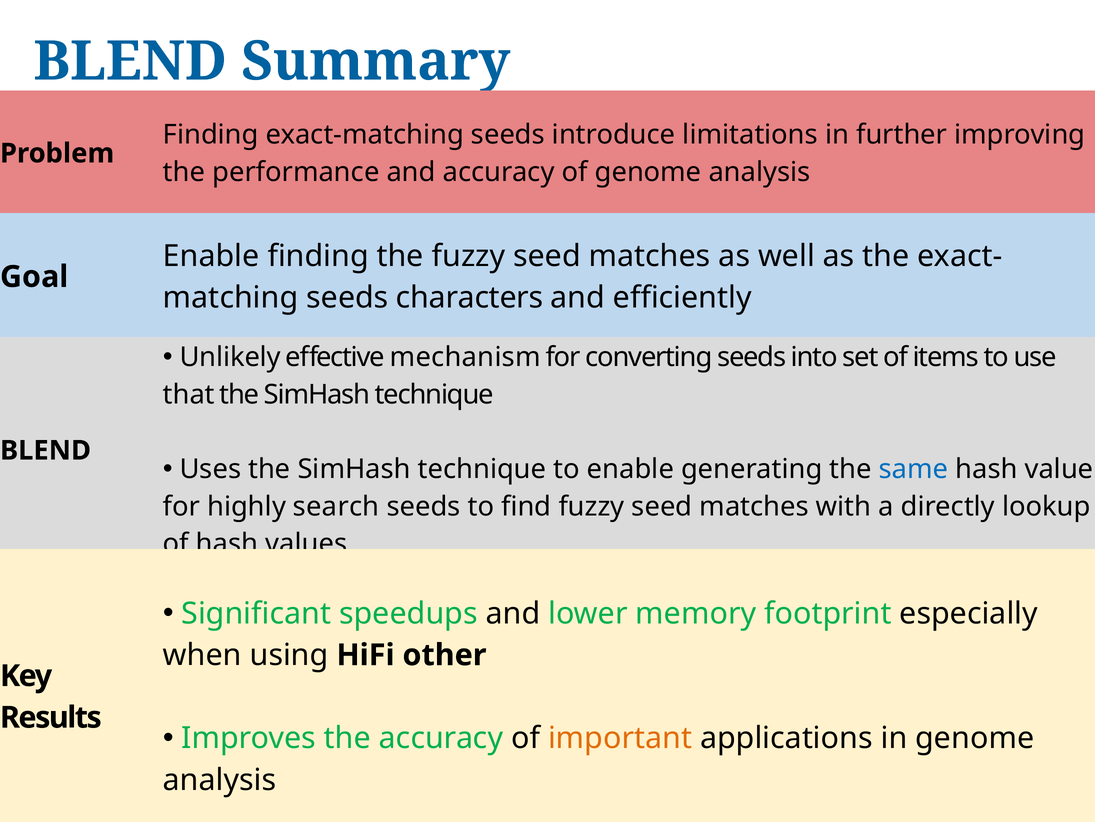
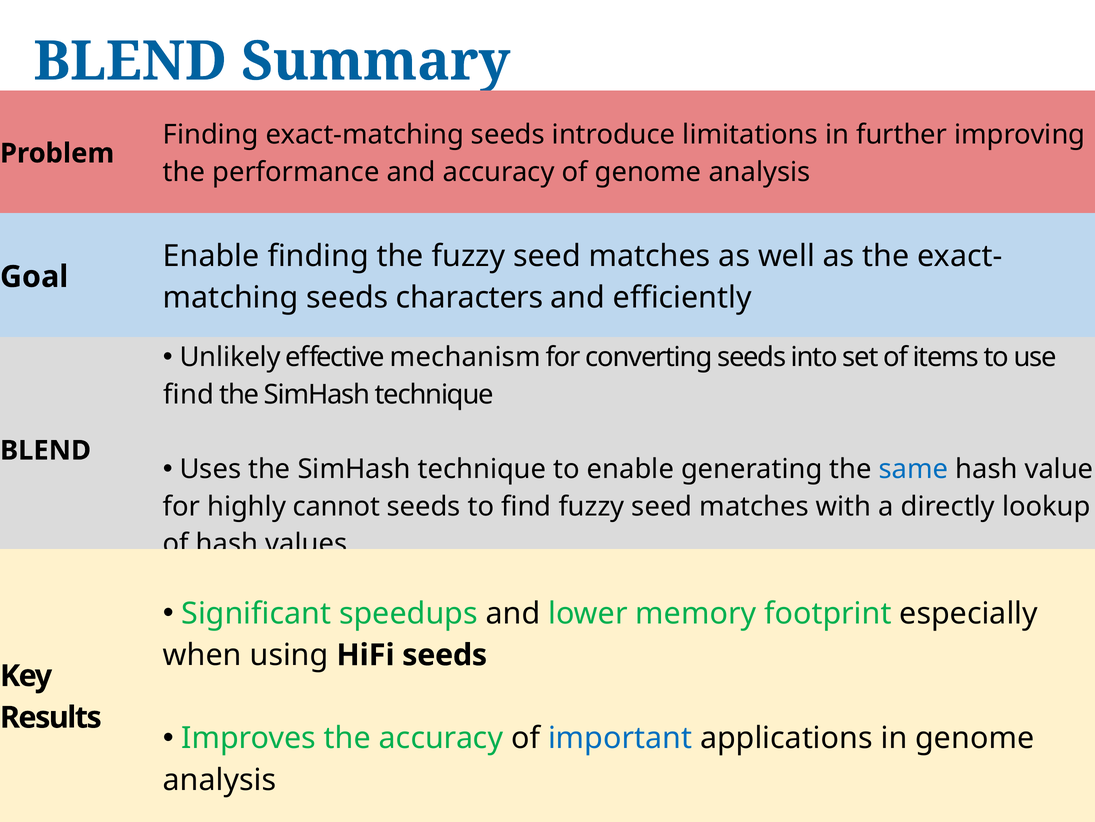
that: that -> find (189, 394)
search: search -> cannot (336, 506)
HiFi other: other -> seeds (445, 655)
important colour: orange -> blue (620, 738)
